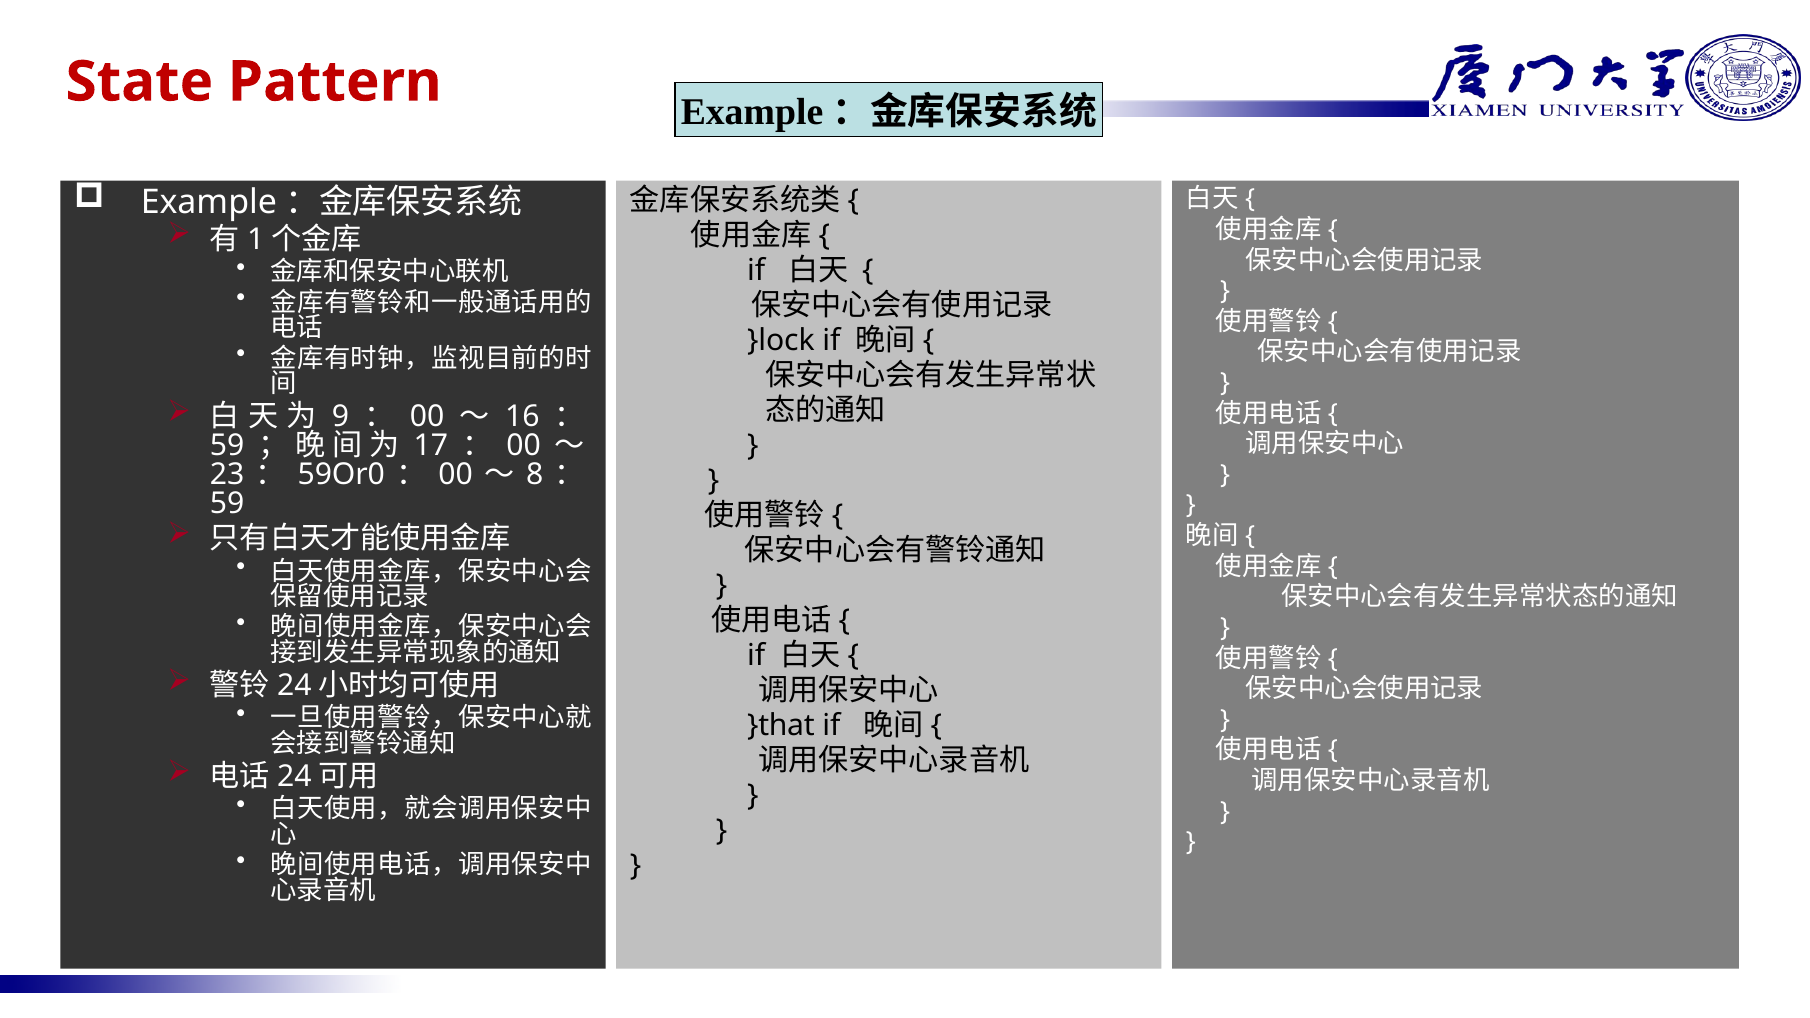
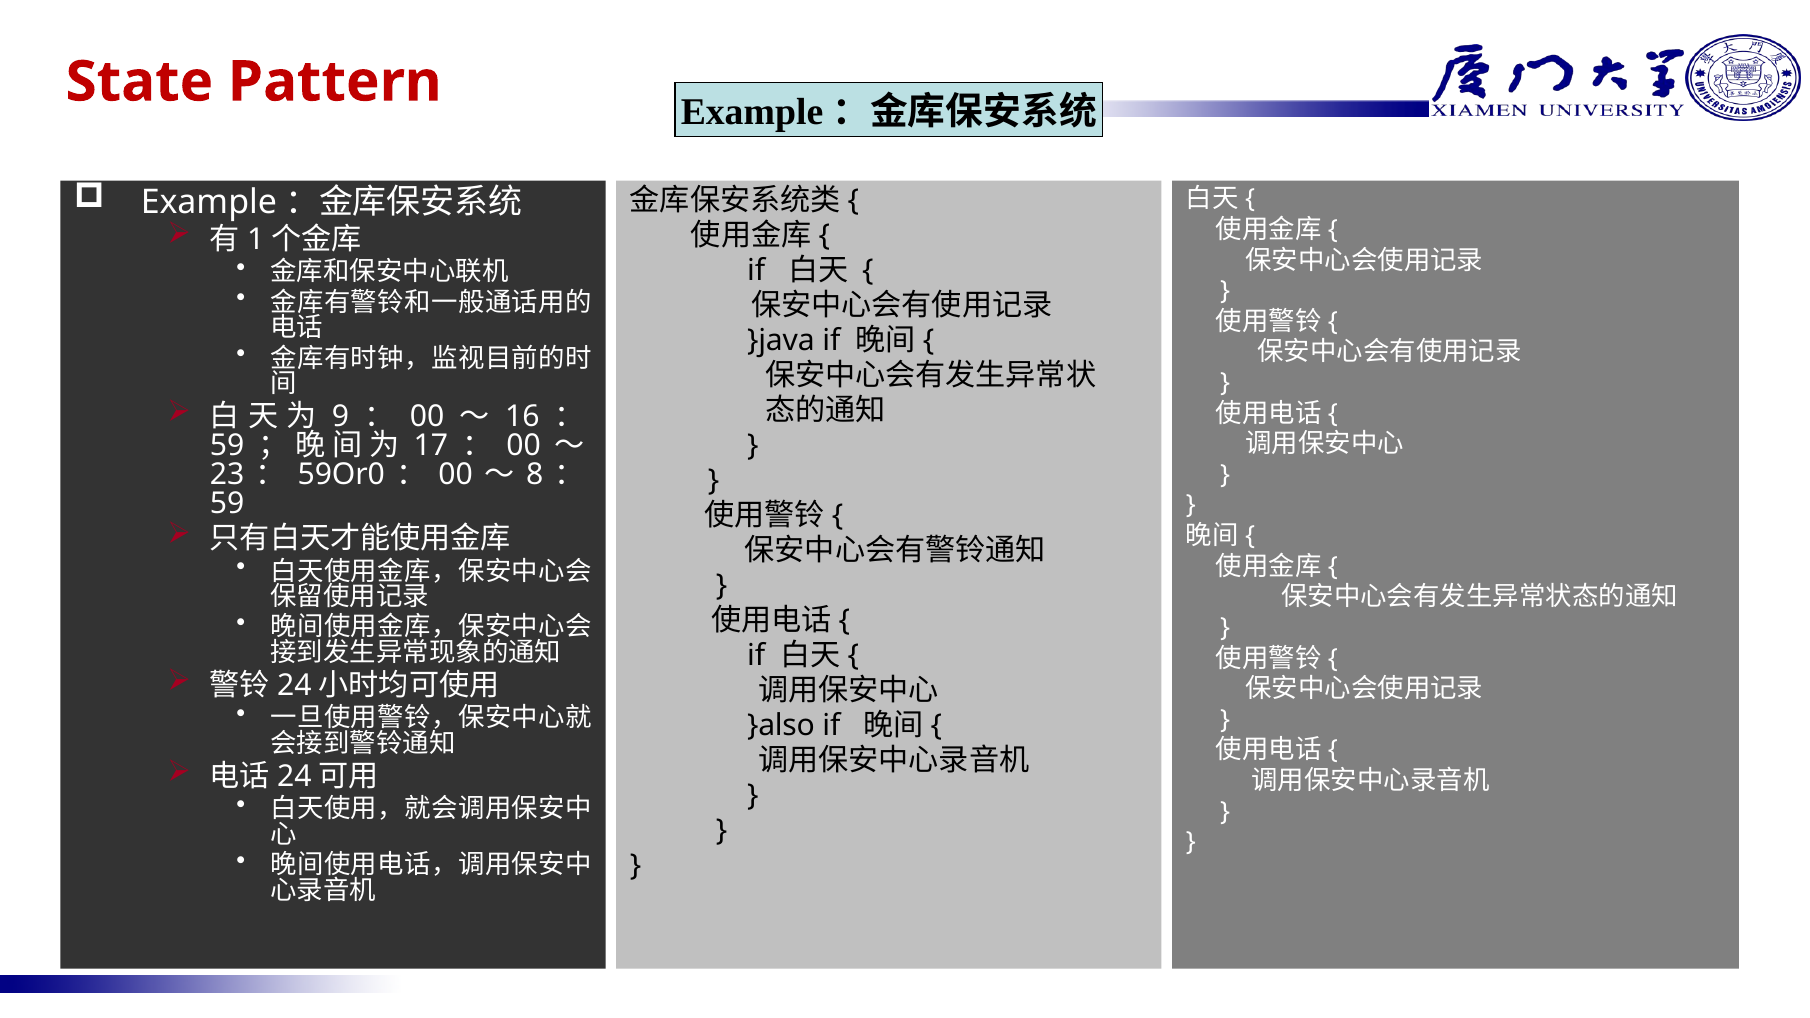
}lock: }lock -> }java (781, 341)
}that: }that -> }also (781, 726)
